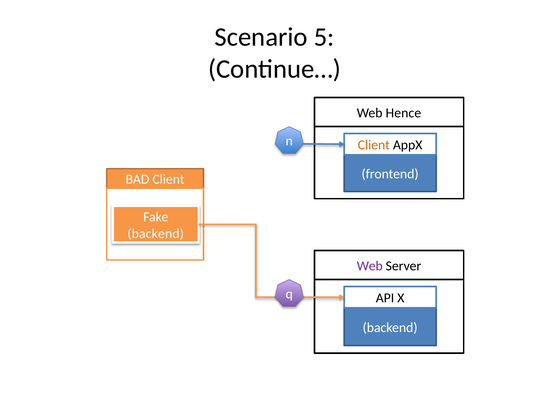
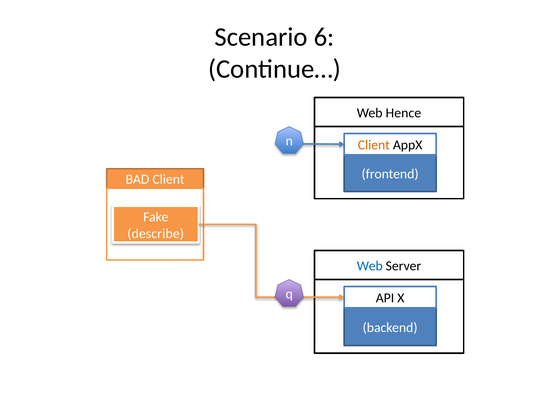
5: 5 -> 6 (324, 37)
backend: backend -> describe (156, 233)
Web colour: purple -> blue (370, 266)
